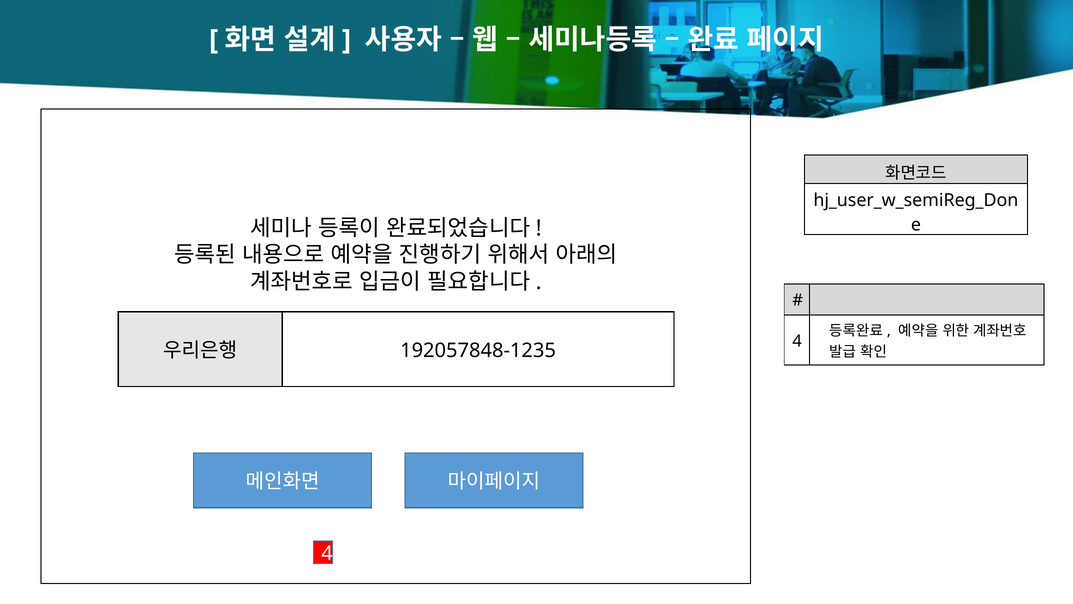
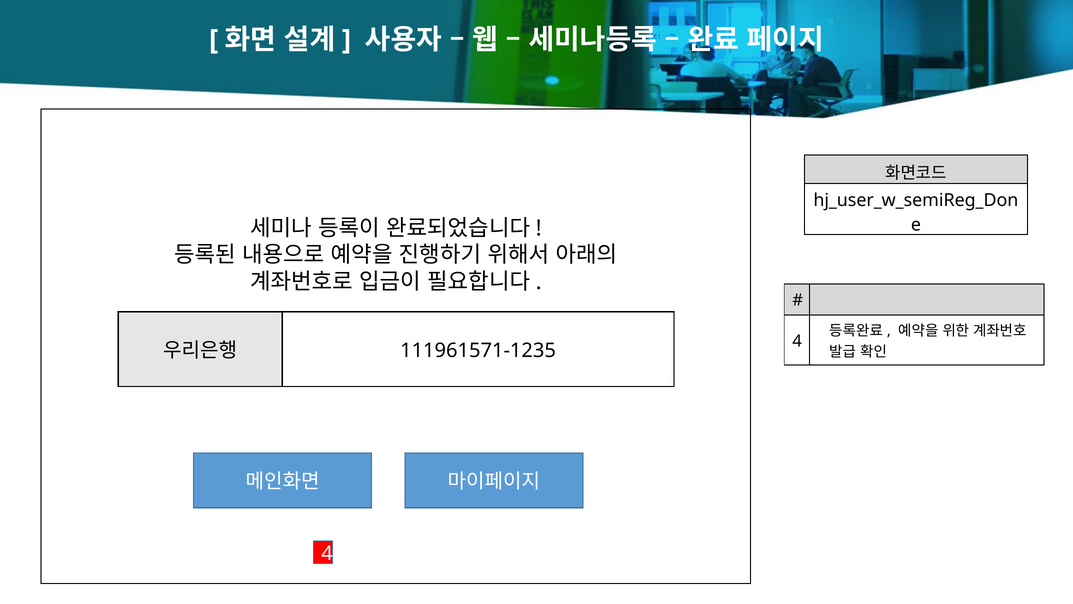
192057848-1235: 192057848-1235 -> 111961571-1235 (478, 350)
